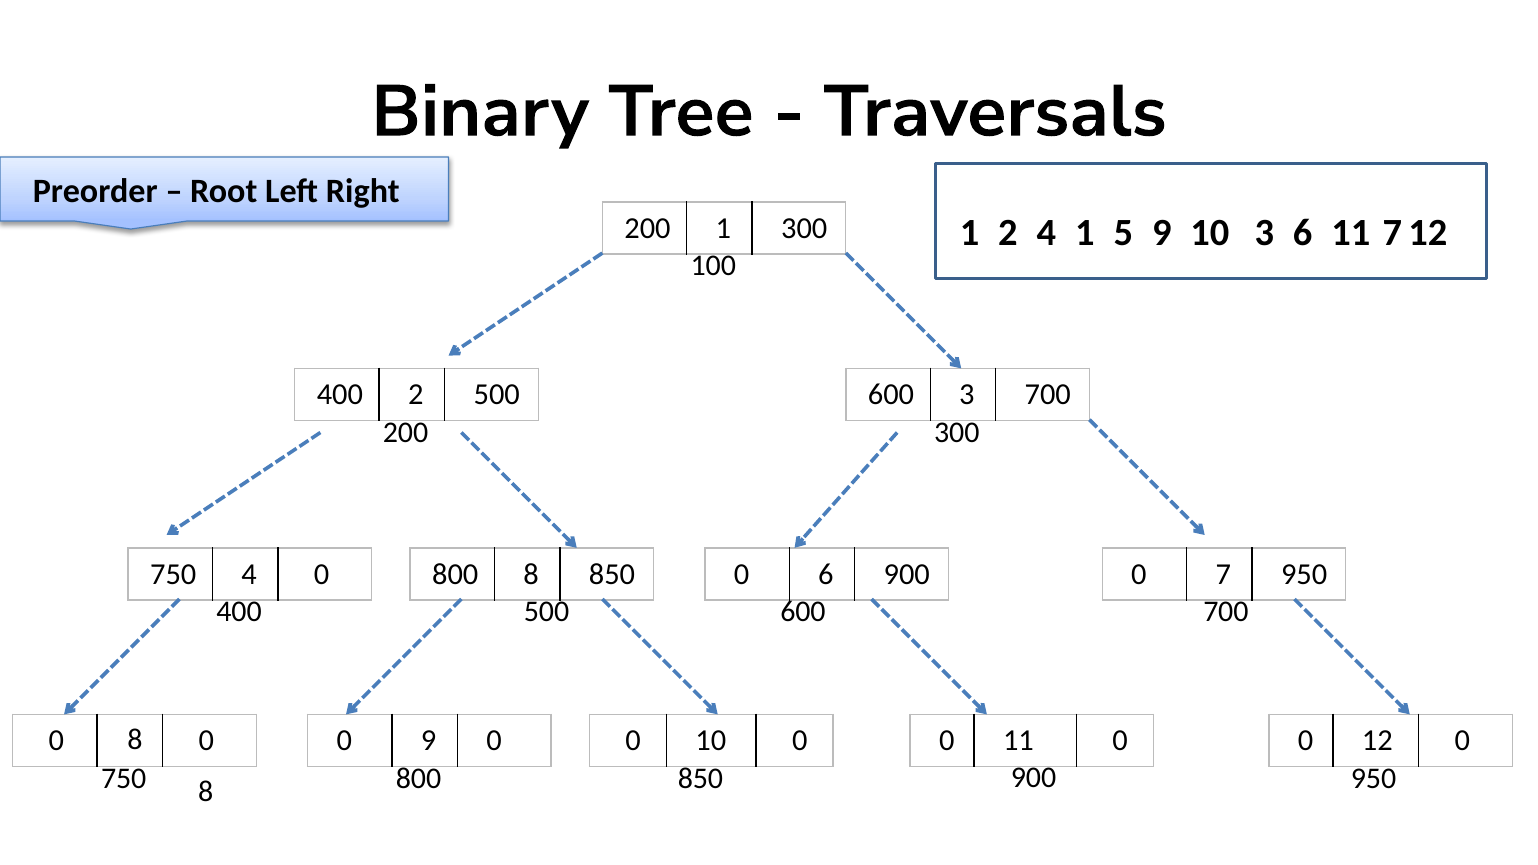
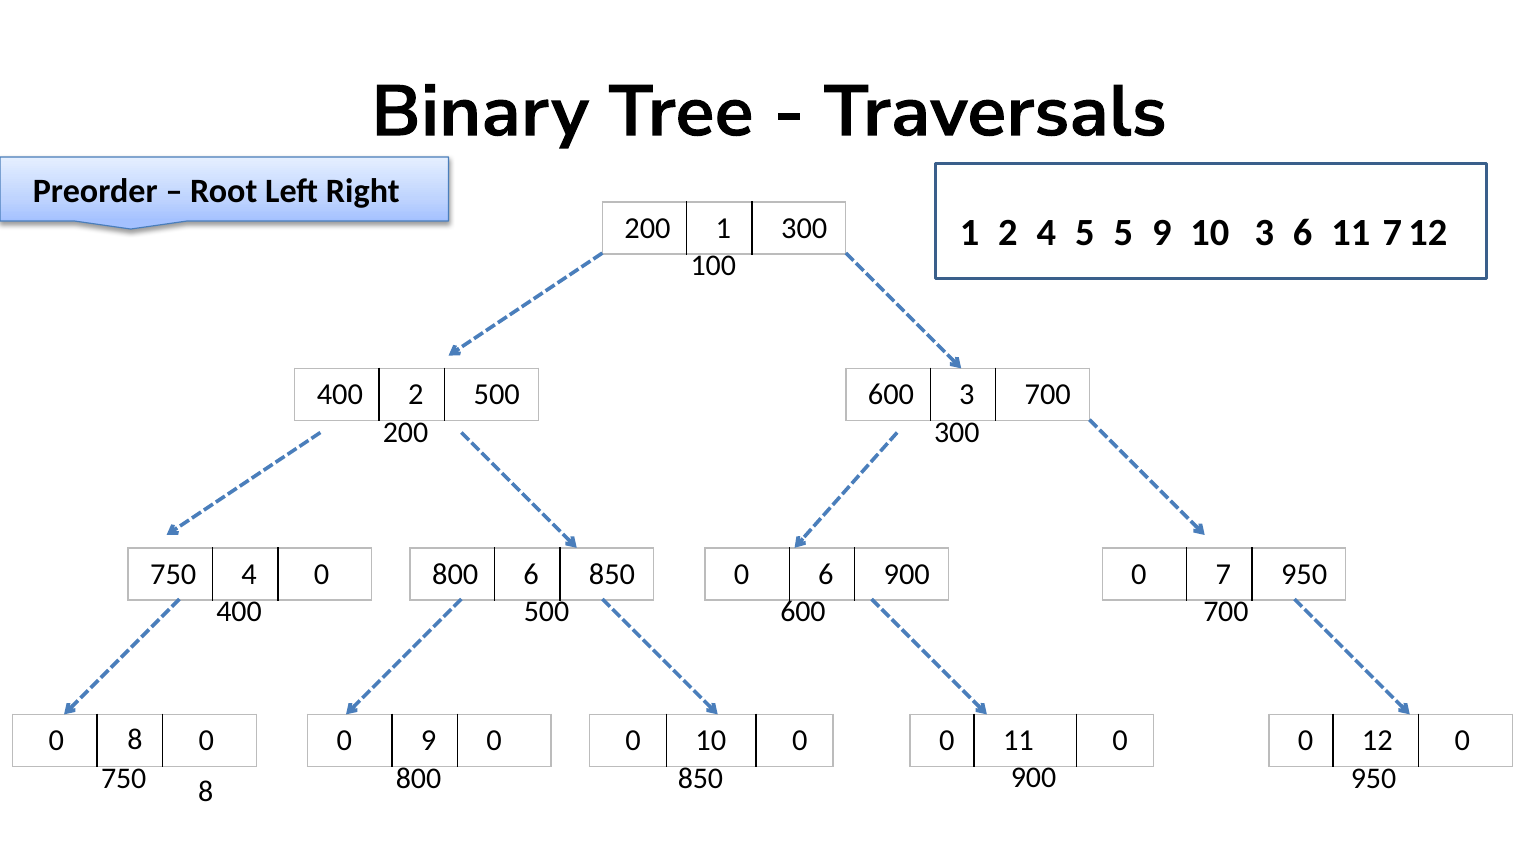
4 1: 1 -> 5 (1085, 233)
800 8: 8 -> 6 (531, 574)
